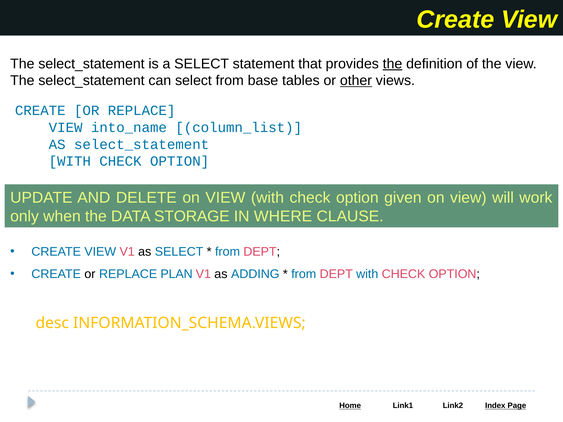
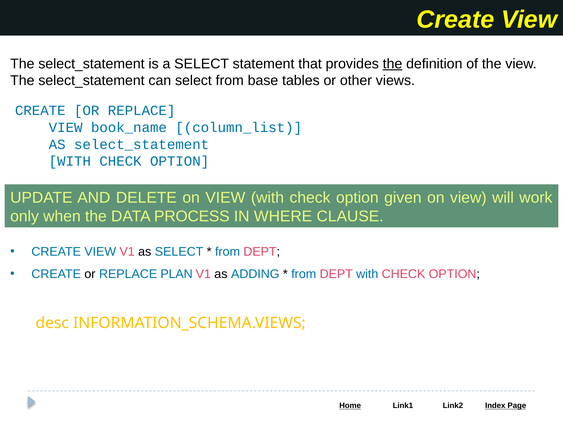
other underline: present -> none (356, 81)
into_name: into_name -> book_name (129, 128)
STORAGE: STORAGE -> PROCESS (192, 217)
